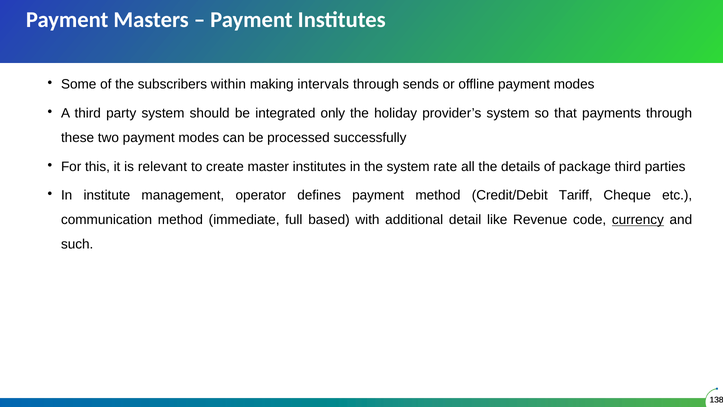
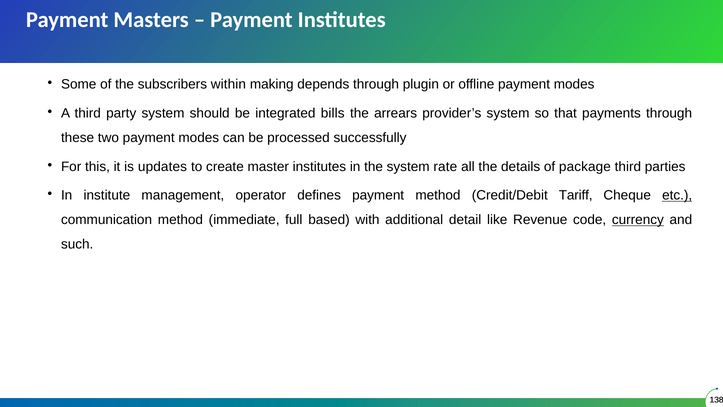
intervals: intervals -> depends (323, 84)
sends: sends -> plugin (421, 84)
only: only -> bills (333, 113)
holiday: holiday -> arrears (396, 113)
relevant: relevant -> updates (162, 166)
etc underline: none -> present (677, 195)
